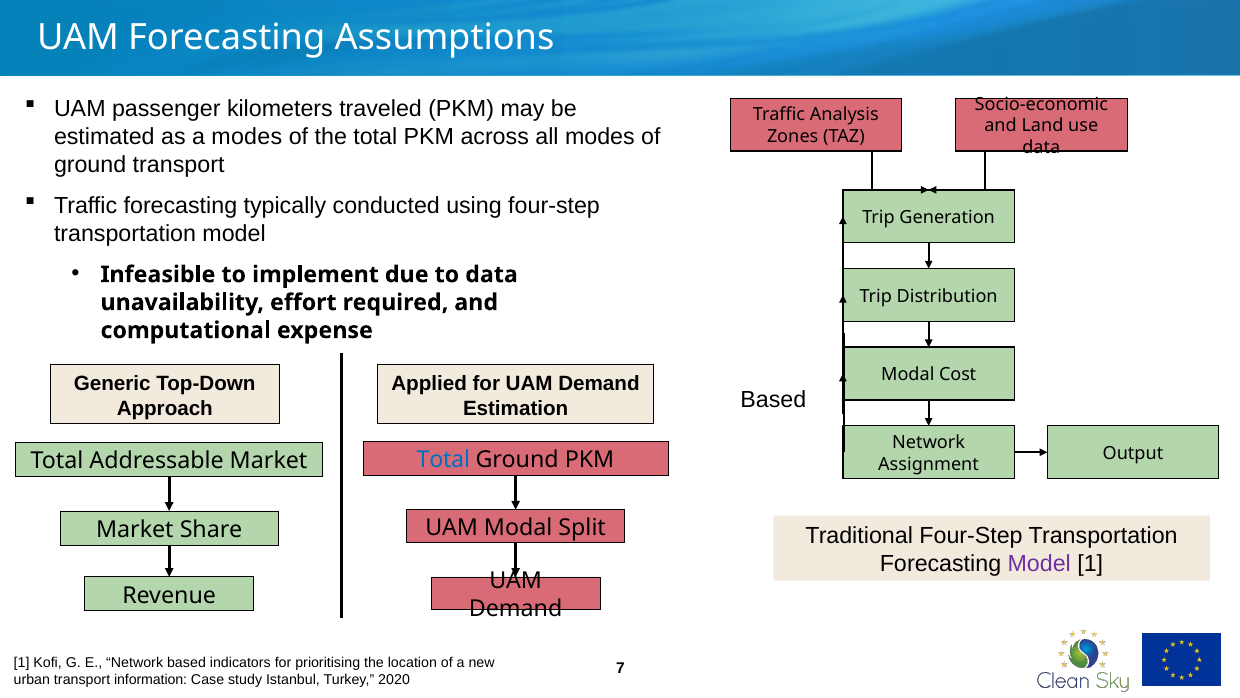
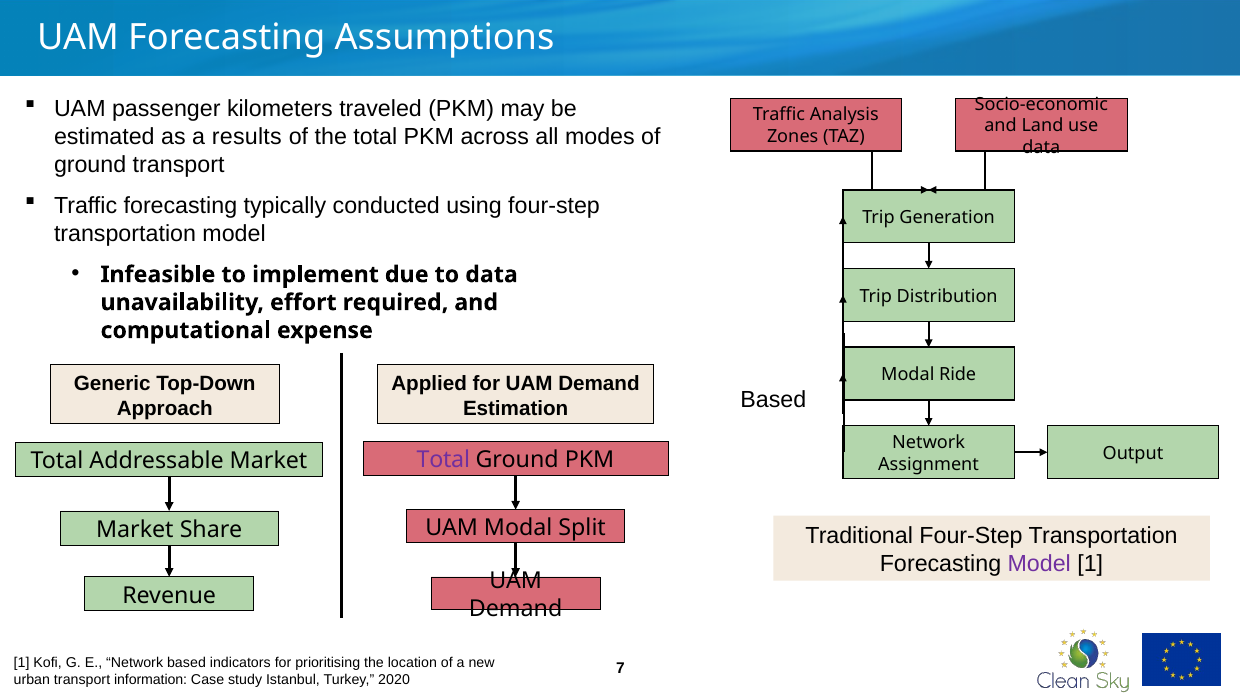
a modes: modes -> results (247, 137)
Cost: Cost -> Ride (958, 375)
Total colour: blue -> purple (443, 460)
